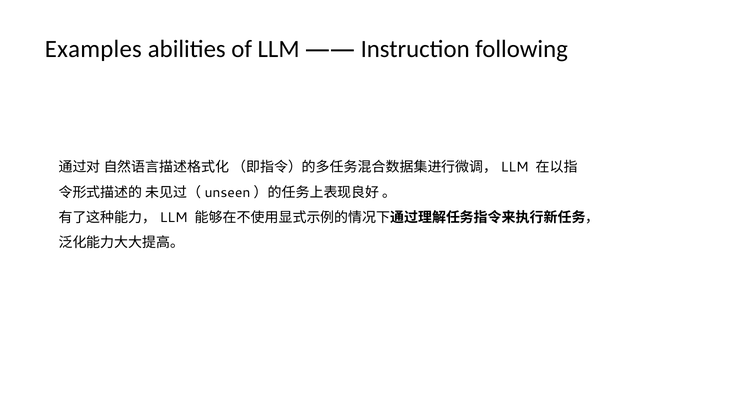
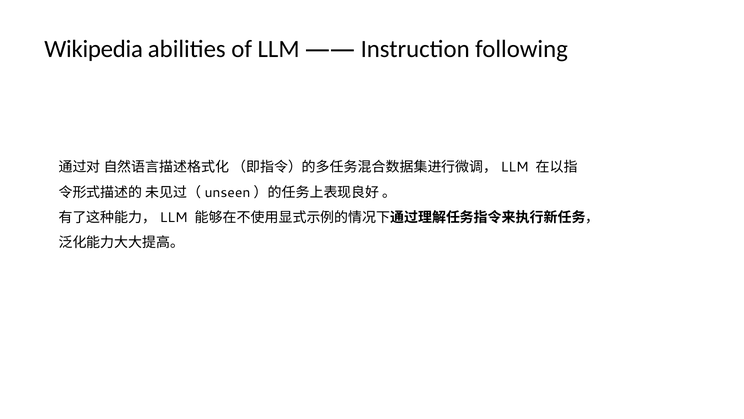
Examples: Examples -> Wikipedia (94, 49)
